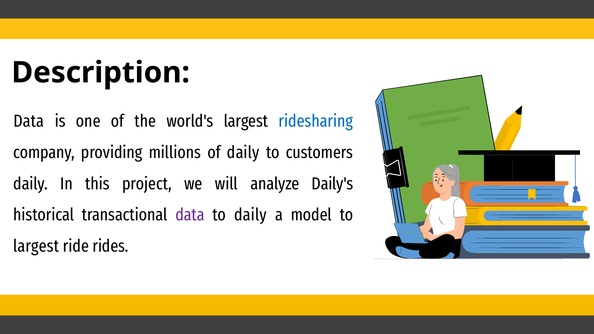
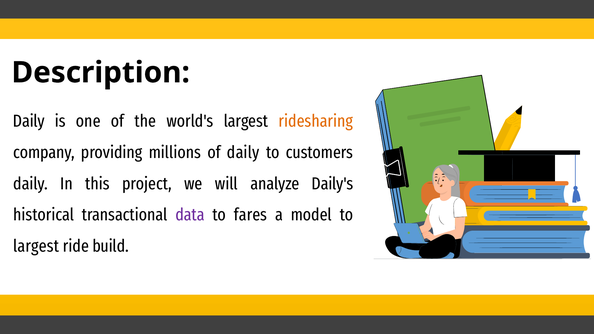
Data: Data -> Daily (29, 121)
ridesharing colour: blue -> orange (316, 121)
to daily: daily -> fares (250, 215)
rides: rides -> build (110, 246)
